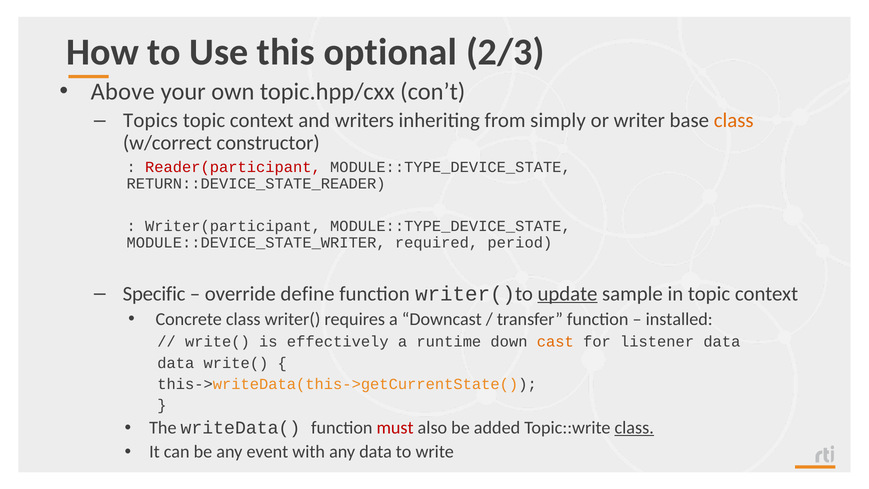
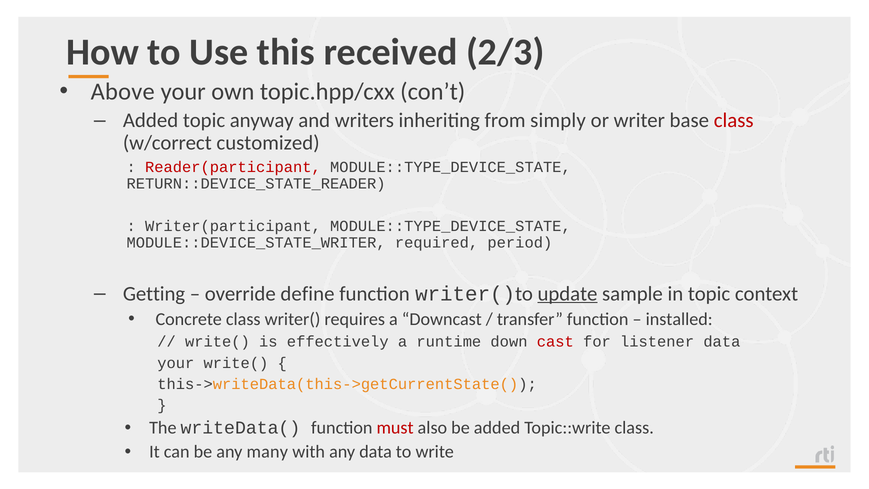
optional: optional -> received (391, 52)
Topics: Topics -> Added (151, 120)
context: context -> anyway (262, 120)
class colour: orange -> red (734, 120)
constructor: constructor -> customized (268, 143)
Specific: Specific -> Getting (154, 294)
cast colour: orange -> red (555, 342)
data: data -> your (176, 363)
class underline: present -> none (634, 428)
event: event -> many (267, 452)
